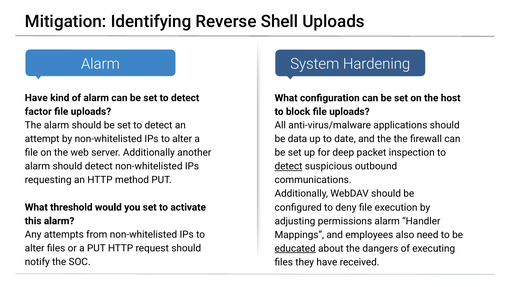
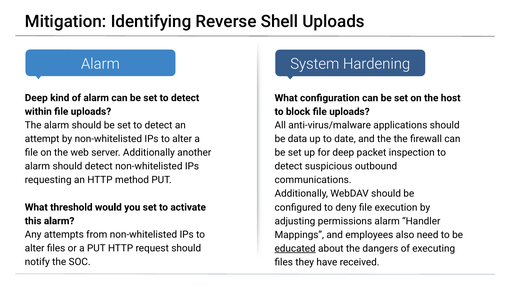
Have: Have -> Deep (36, 98)
factor: factor -> within (38, 111)
detect underline: present -> none (289, 166)
